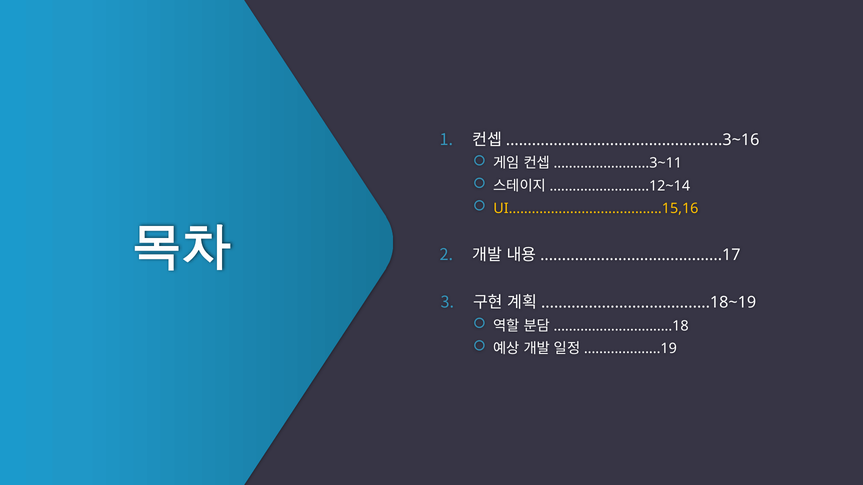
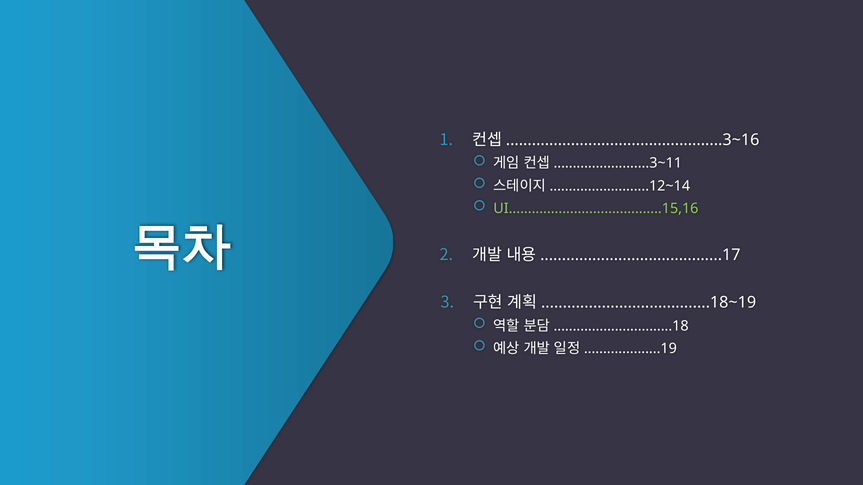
UI........................................15,16 colour: yellow -> light green (596, 209)
